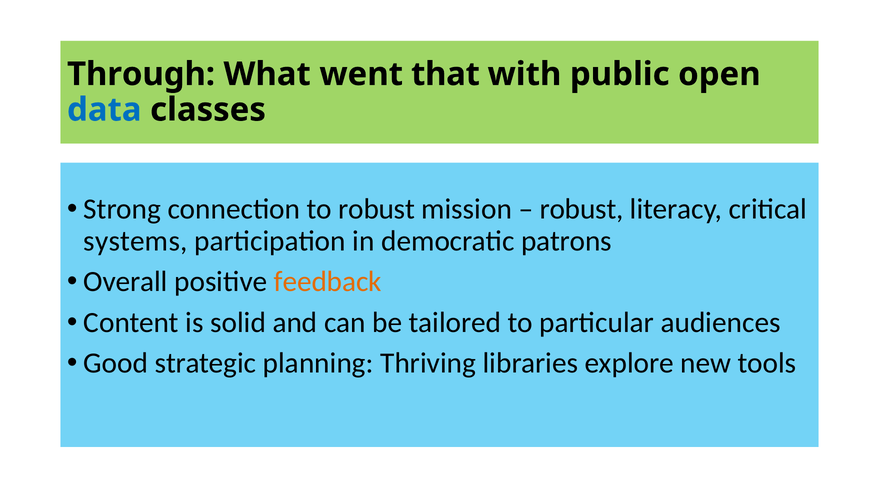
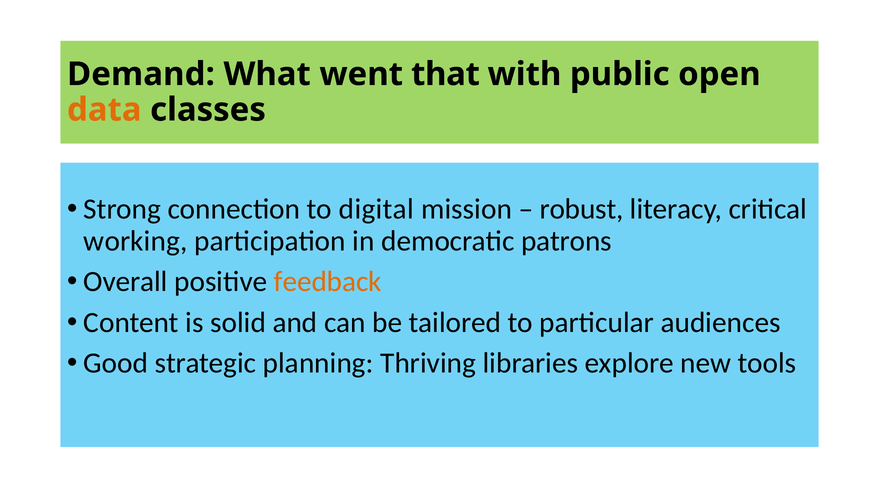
Through: Through -> Demand (141, 74)
data colour: blue -> orange (104, 110)
to robust: robust -> digital (376, 209)
systems: systems -> working (135, 241)
